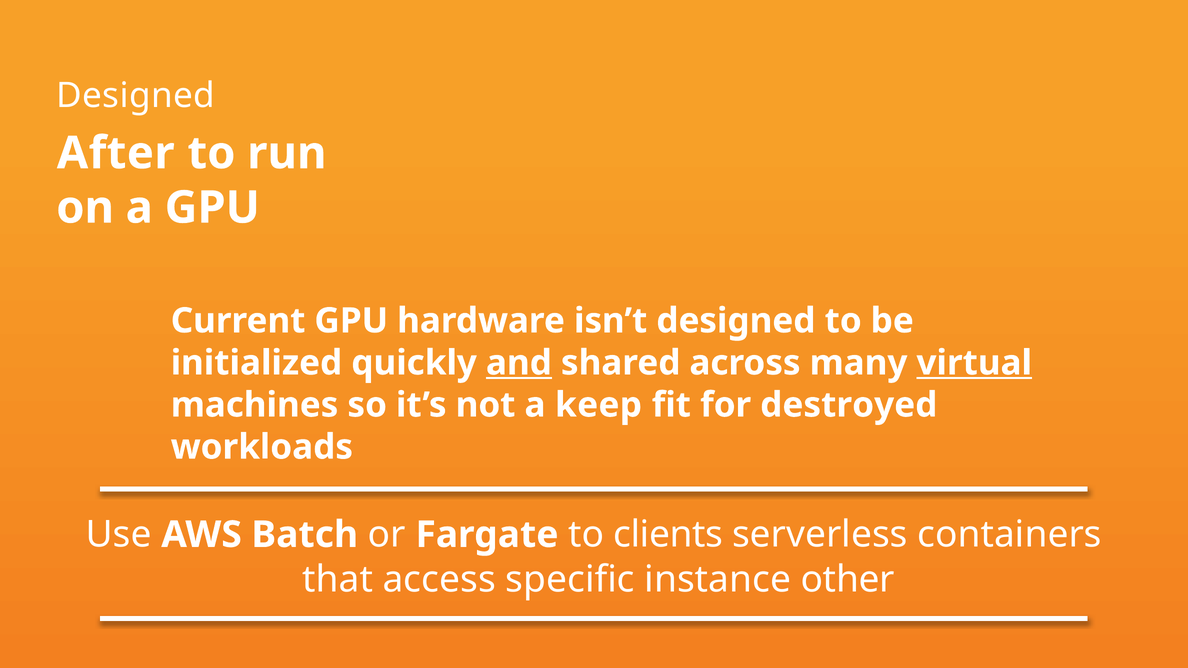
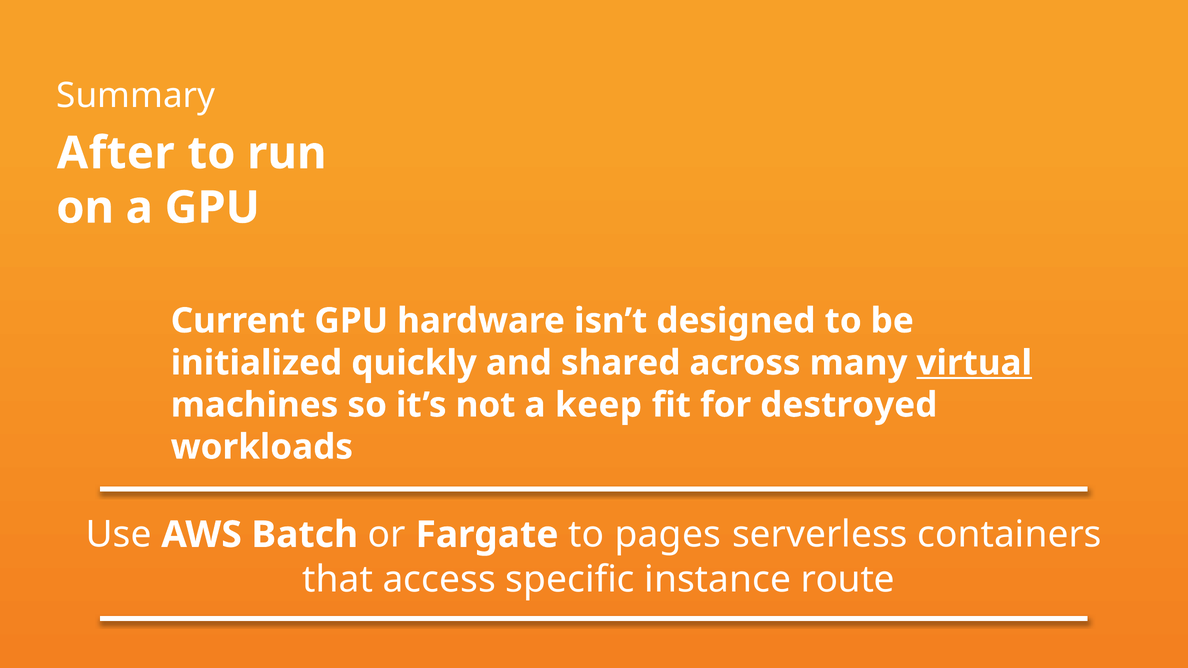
Designed: Designed -> Summary (136, 96)
and underline: present -> none (519, 363)
clients: clients -> pages (668, 535)
other: other -> route (848, 579)
